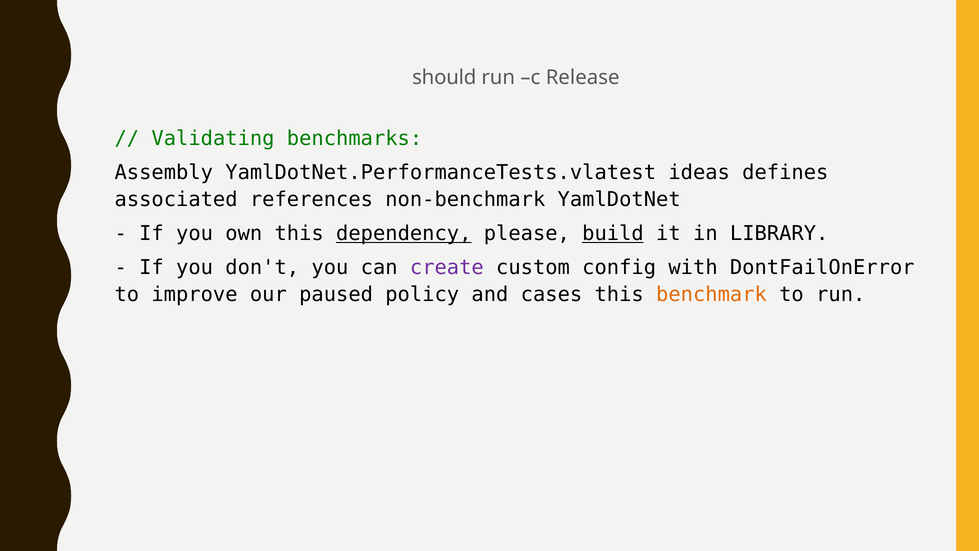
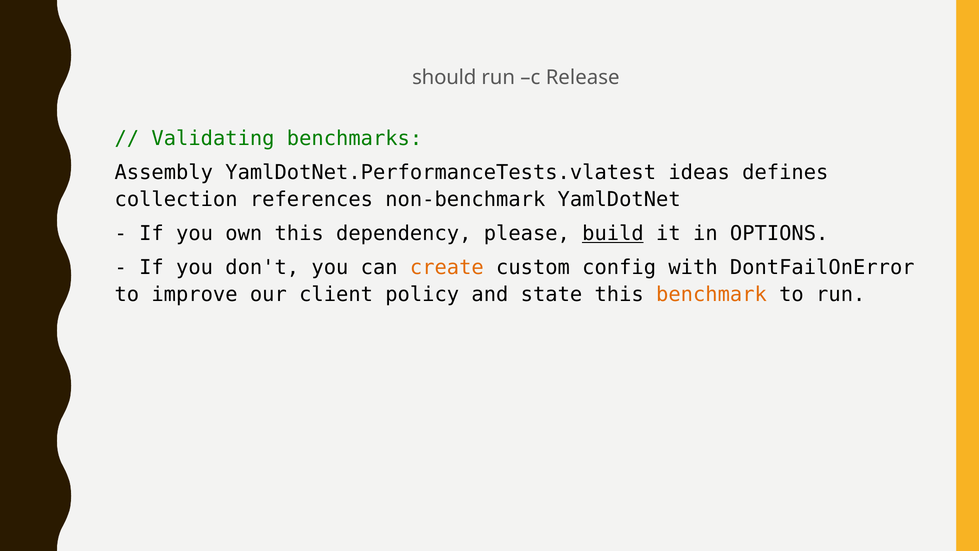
associated: associated -> collection (176, 199)
dependency underline: present -> none (404, 234)
LIBRARY: LIBRARY -> OPTIONS (779, 234)
create colour: purple -> orange (447, 268)
paused: paused -> client (336, 295)
cases: cases -> state (551, 295)
